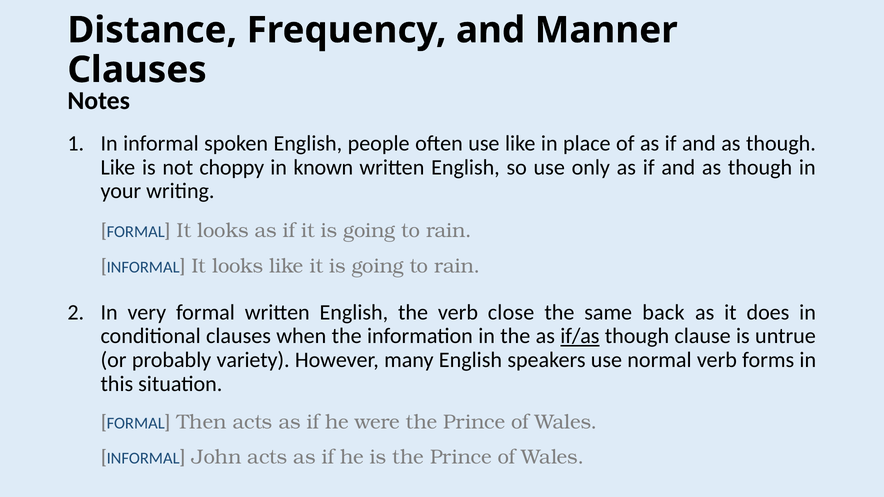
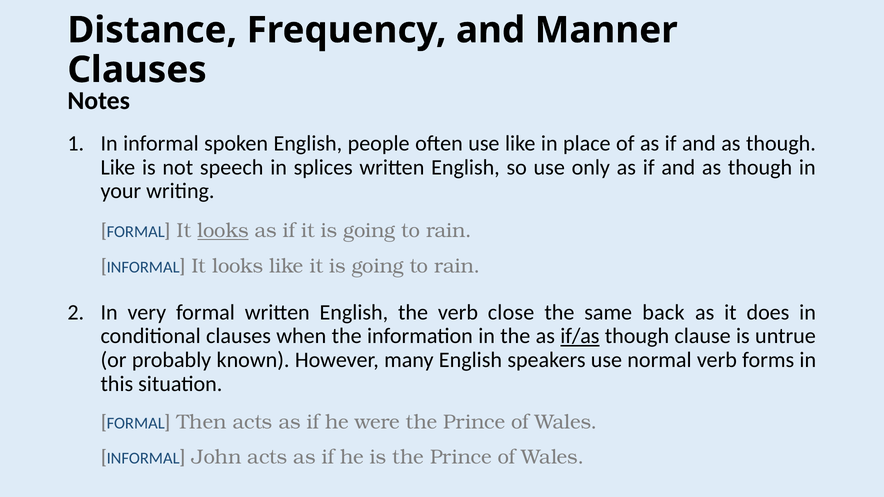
choppy: choppy -> speech (232, 167)
known: known -> splices (323, 167)
looks underline: none -> present (223, 231)
variety: variety -> known (253, 360)
